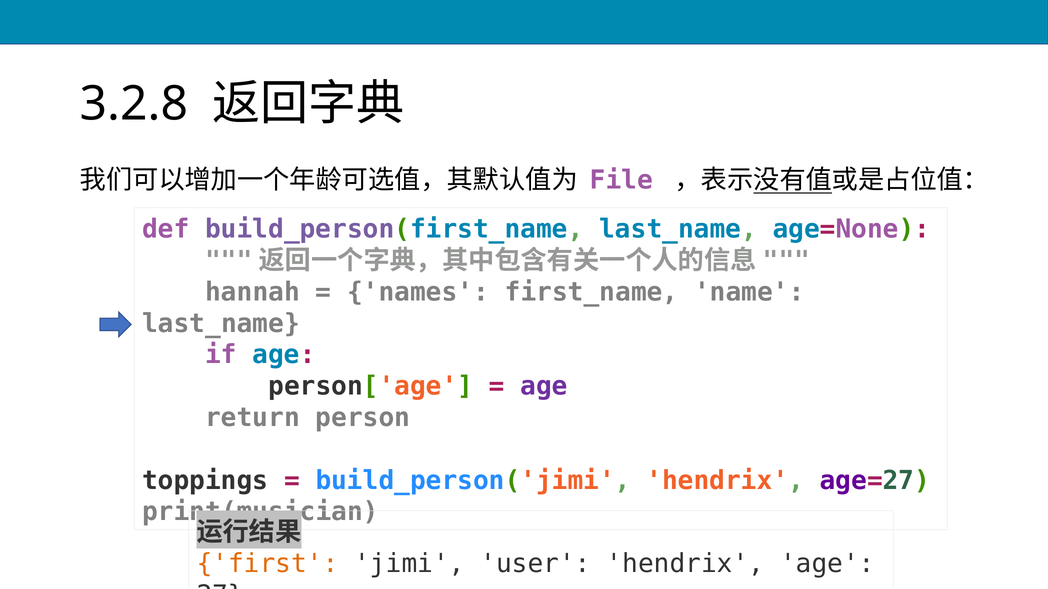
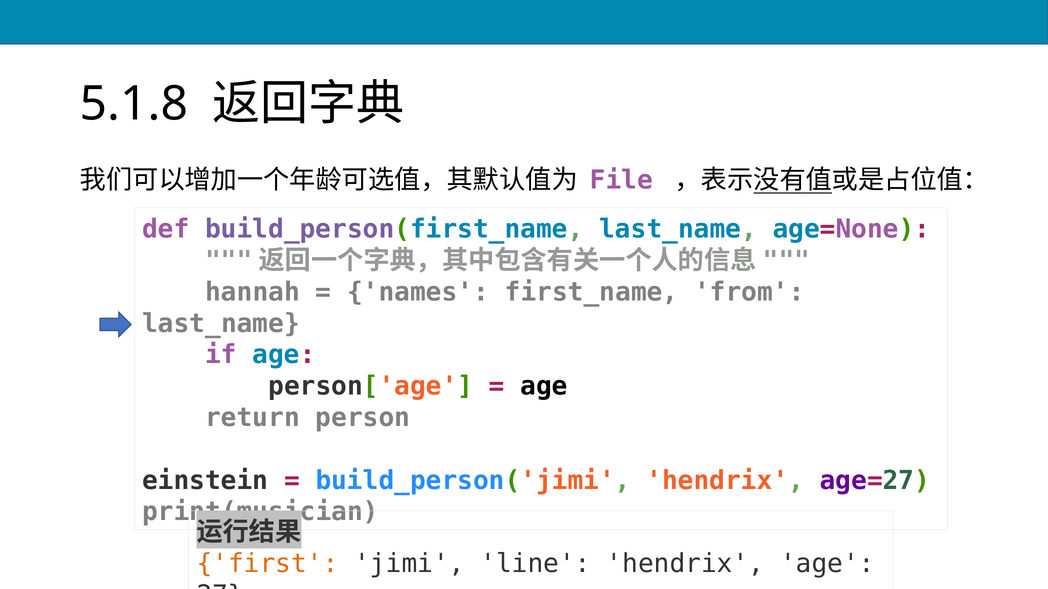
3.2.8: 3.2.8 -> 5.1.8 (134, 104)
name: name -> from (749, 292)
age colour: purple -> black (544, 387)
toppings: toppings -> einstein (205, 481)
user: user -> line (536, 564)
